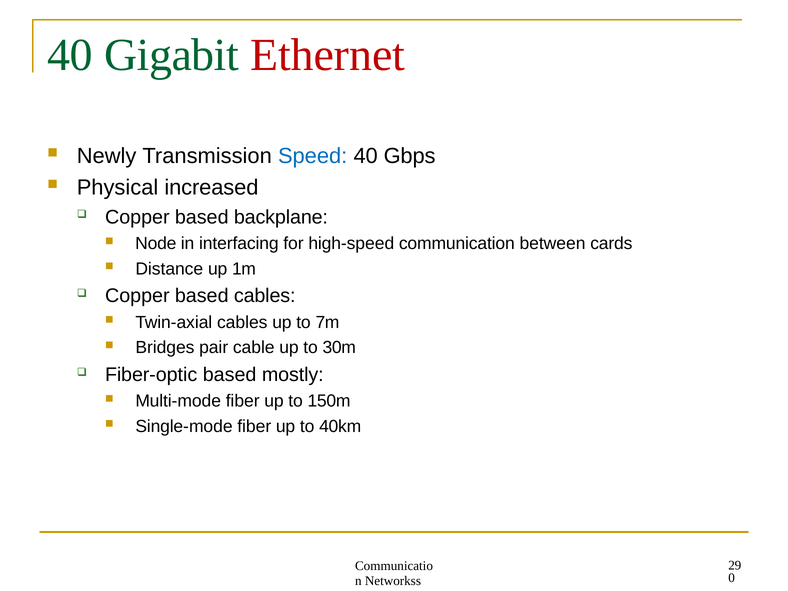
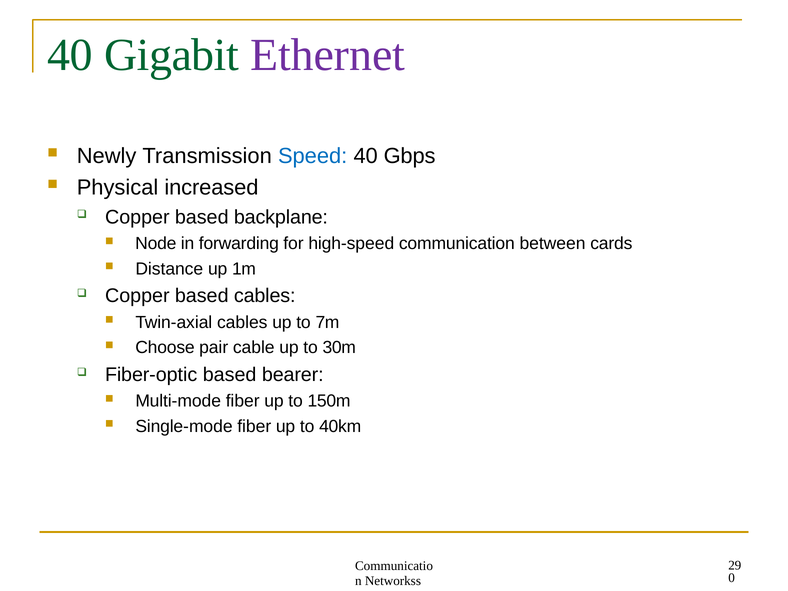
Ethernet colour: red -> purple (328, 55)
interfacing: interfacing -> forwarding (239, 244)
Bridges: Bridges -> Choose (165, 348)
mostly: mostly -> bearer (293, 375)
